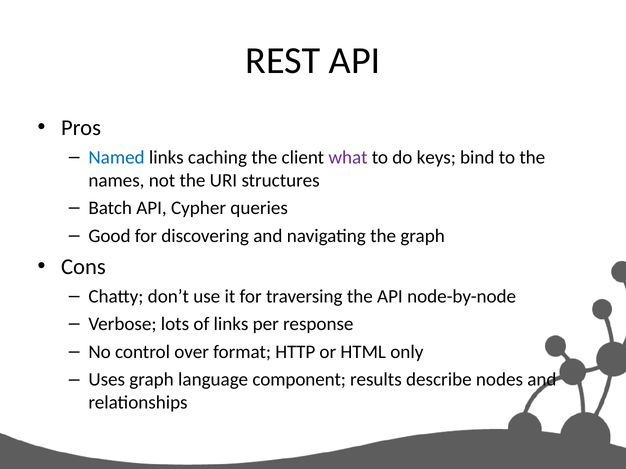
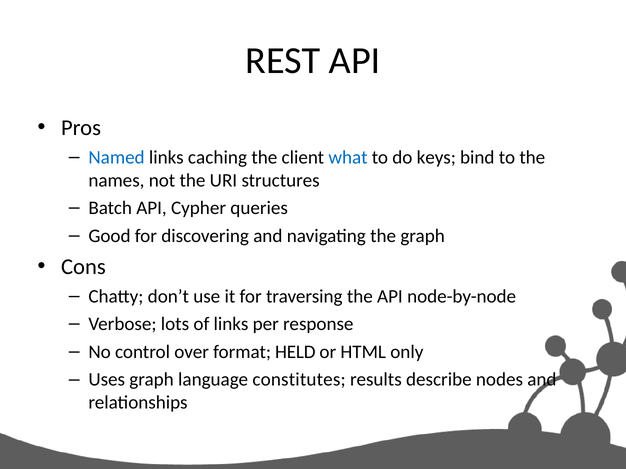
what colour: purple -> blue (348, 157)
HTTP: HTTP -> HELD (295, 352)
component: component -> constitutes (299, 380)
